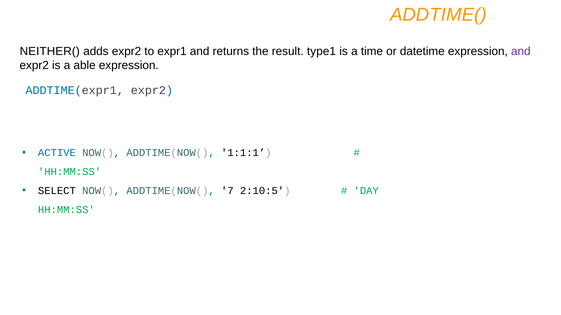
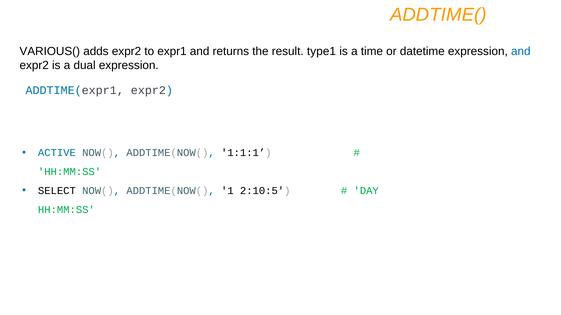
NEITHER(: NEITHER( -> VARIOUS( (50, 52)
and colour: purple -> blue (521, 52)
able: able -> dual (85, 66)
7: 7 -> 1 (227, 191)
